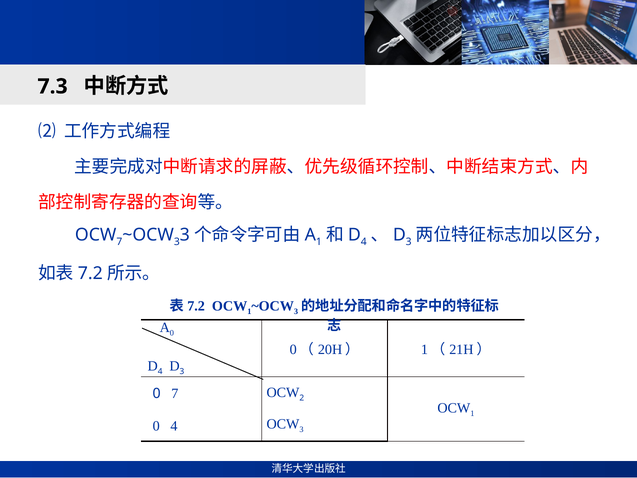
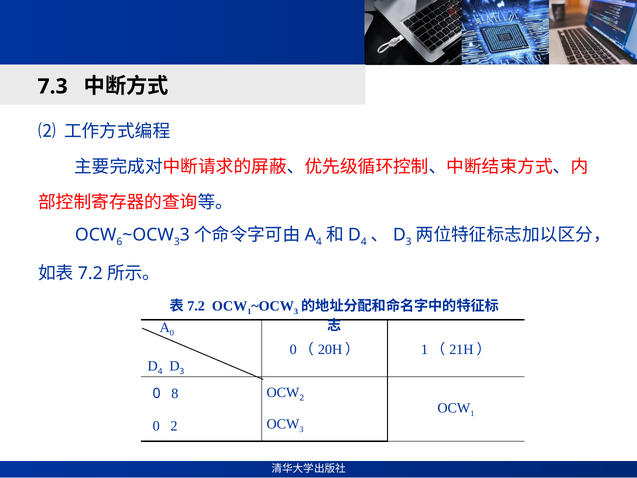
7: 7 -> 6 (119, 242)
1: 1 -> 4 (319, 242)
0 7: 7 -> 8 (175, 393)
0 4: 4 -> 2 (174, 426)
